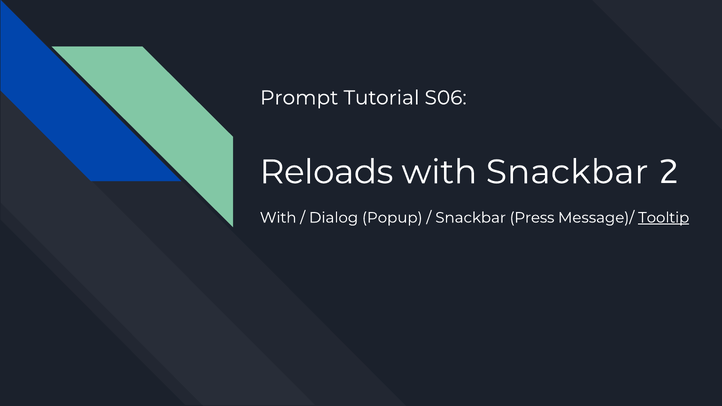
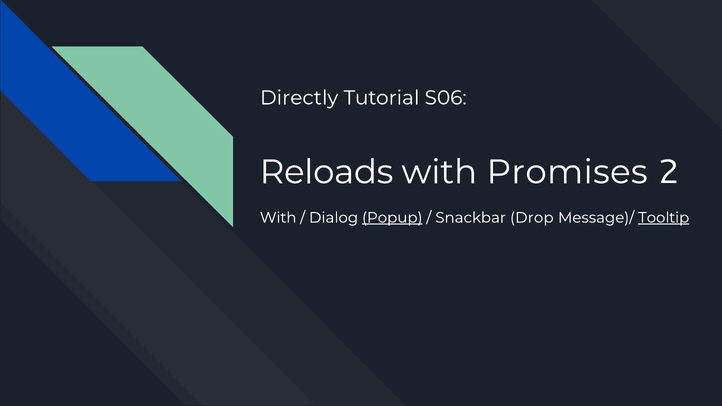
Prompt: Prompt -> Directly (299, 98)
with Snackbar: Snackbar -> Promises (567, 172)
Popup underline: none -> present (392, 218)
Press: Press -> Drop (532, 218)
